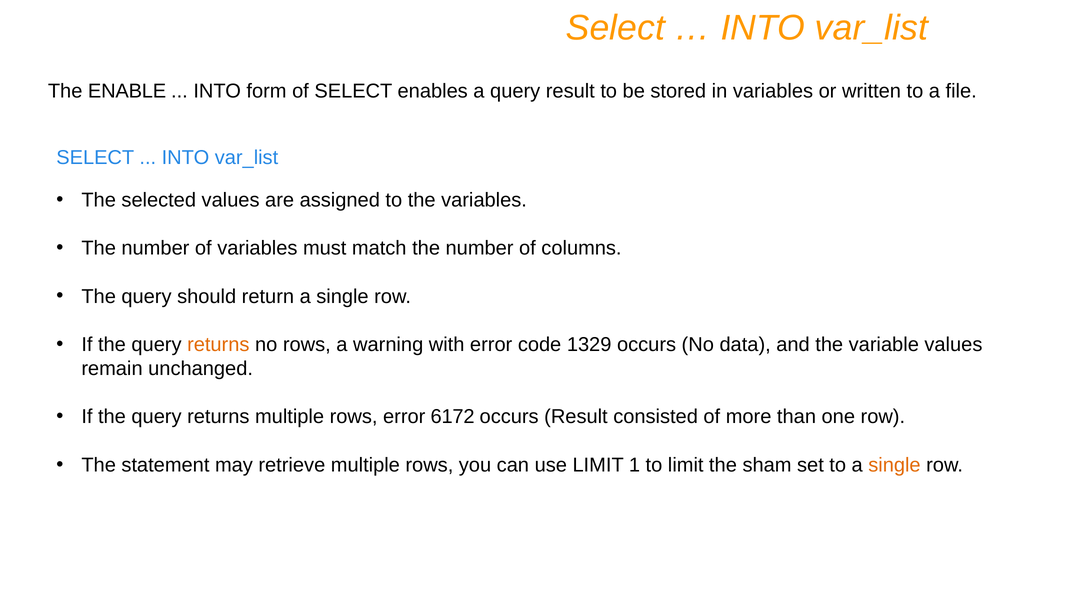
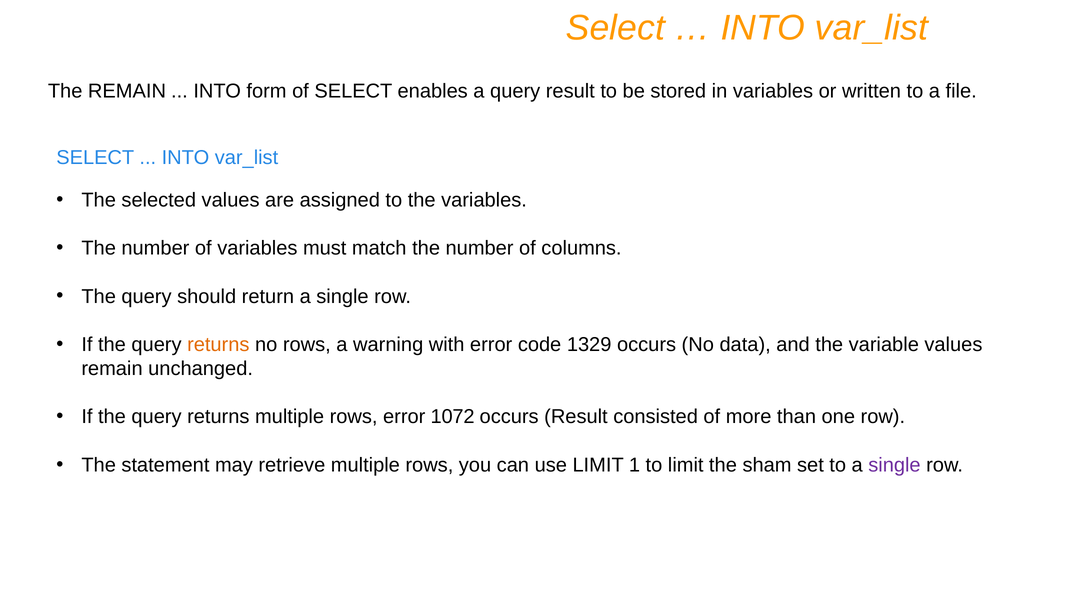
The ENABLE: ENABLE -> REMAIN (127, 91)
6172: 6172 -> 1072 (453, 417)
single colour: orange -> purple (894, 465)
